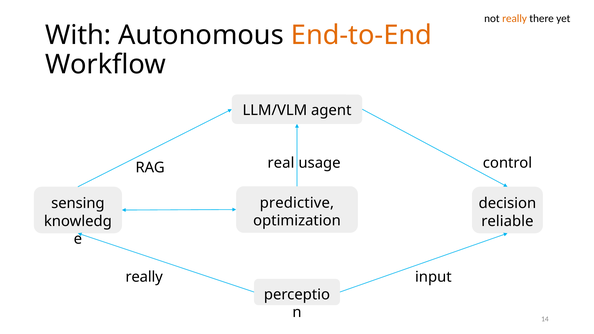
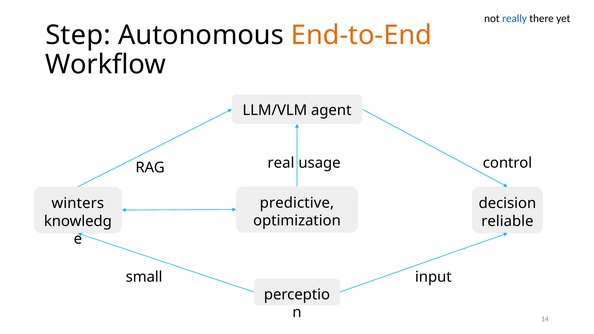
really colour: orange -> blue (515, 18)
With: With -> Step (78, 35)
sensing: sensing -> winters (78, 203)
really: really -> small (144, 277)
